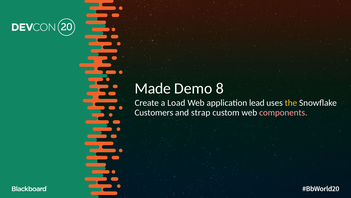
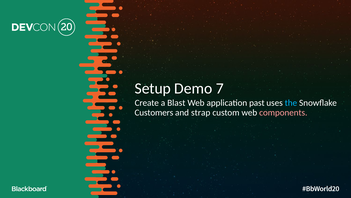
Made: Made -> Setup (153, 88)
8: 8 -> 7 (220, 88)
Load: Load -> Blast (176, 103)
lead: lead -> past (257, 103)
the colour: yellow -> light blue (291, 103)
